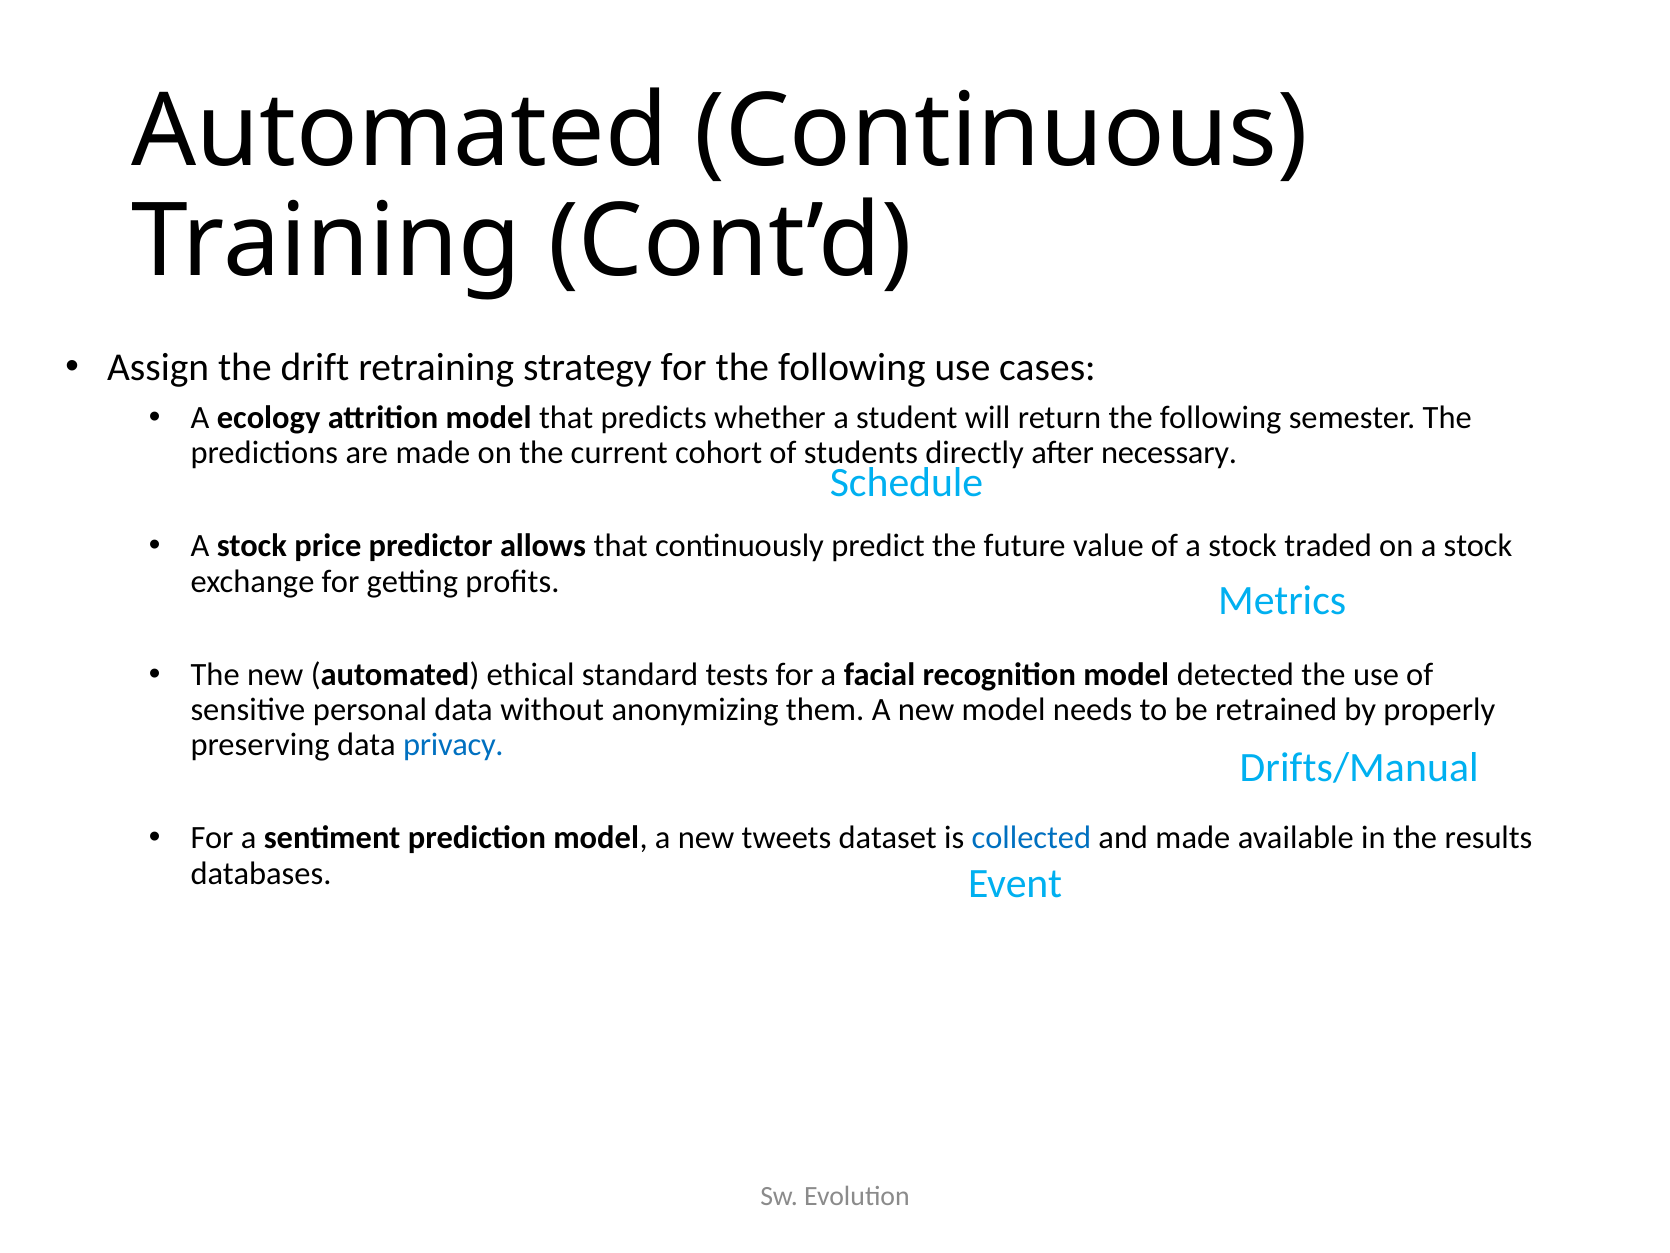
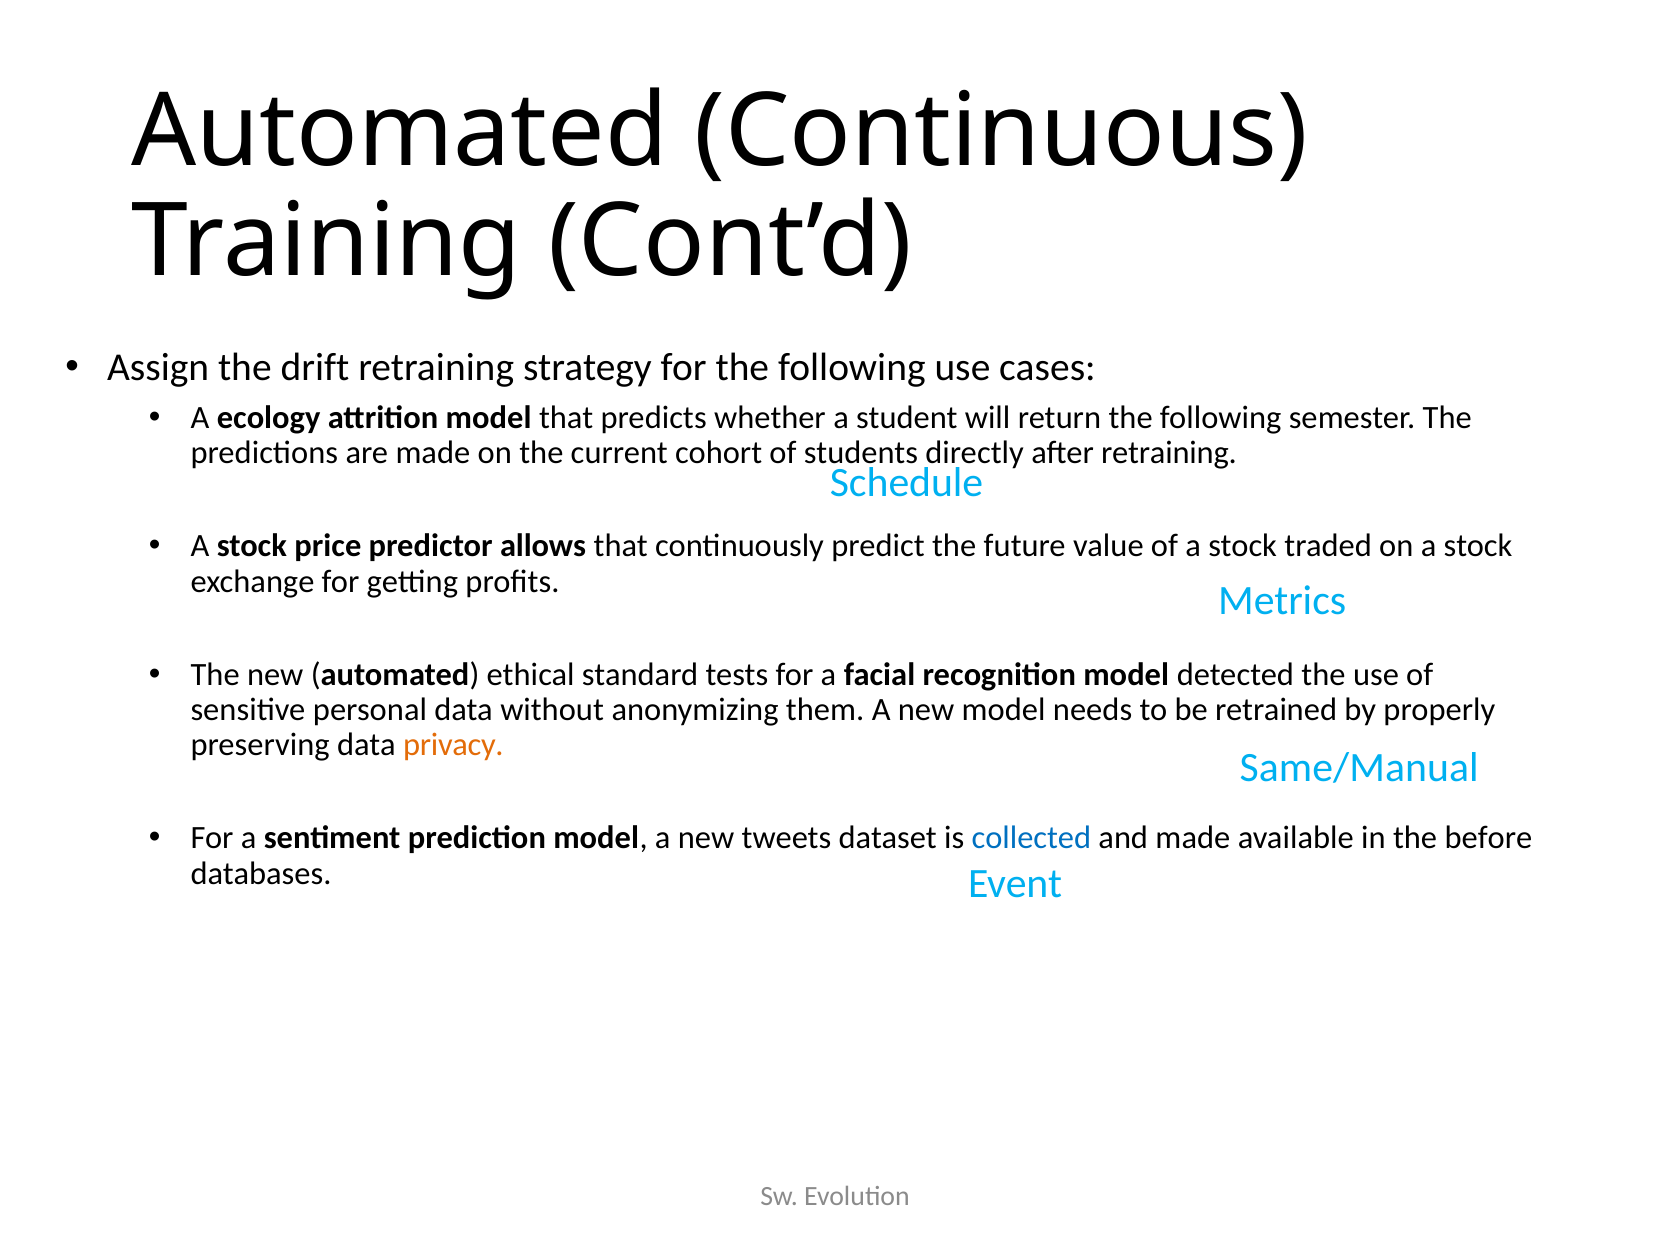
after necessary: necessary -> retraining (1169, 453)
privacy colour: blue -> orange (453, 745)
Drifts/Manual: Drifts/Manual -> Same/Manual (1359, 767)
results: results -> before (1488, 838)
